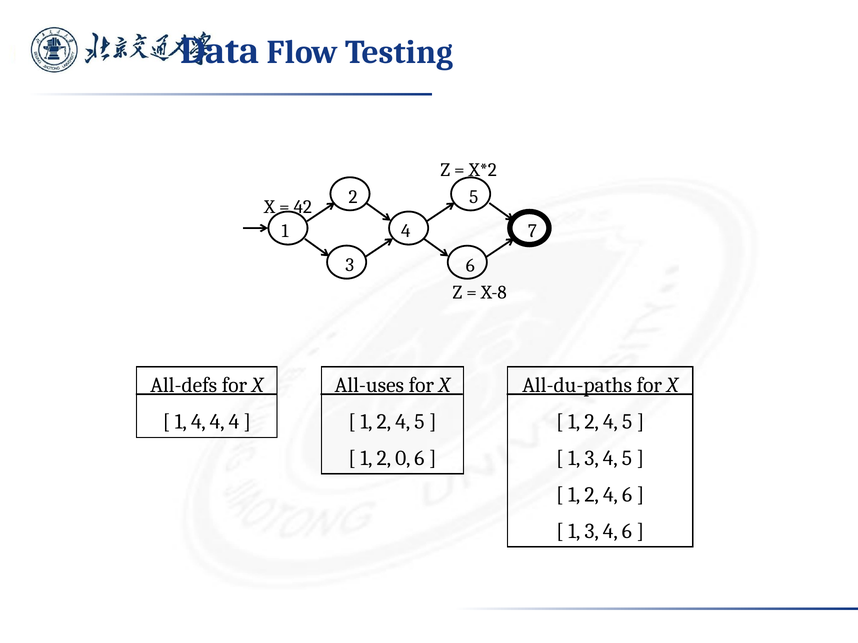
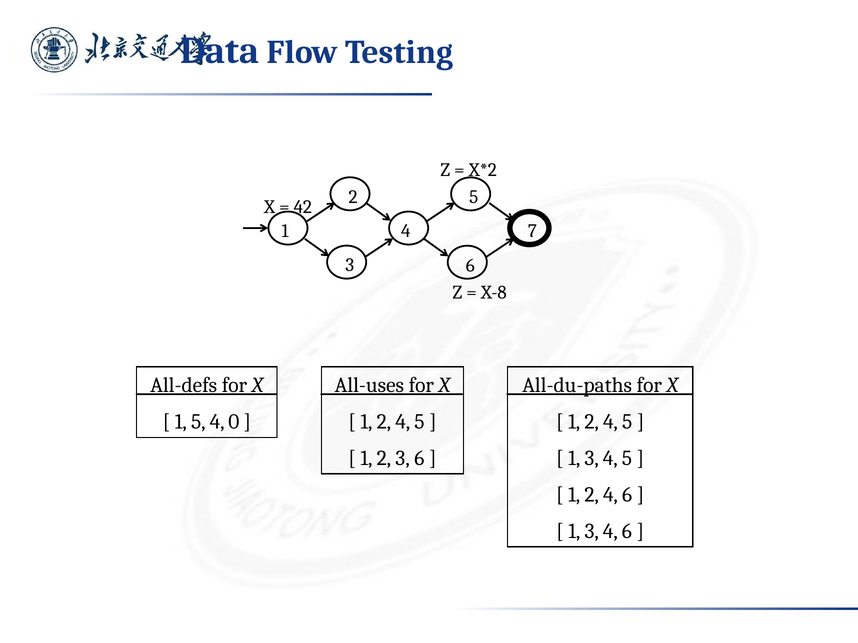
1 4: 4 -> 5 (198, 422)
4: 4 -> 0 (234, 422)
2 0: 0 -> 3 (403, 459)
